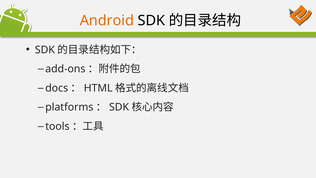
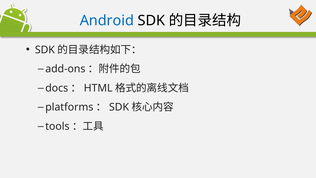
Android colour: orange -> blue (107, 21)
